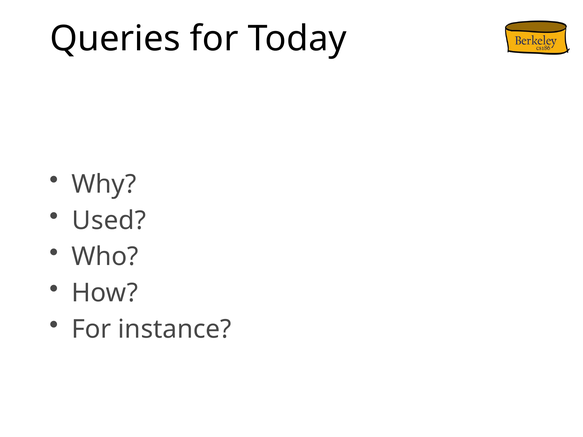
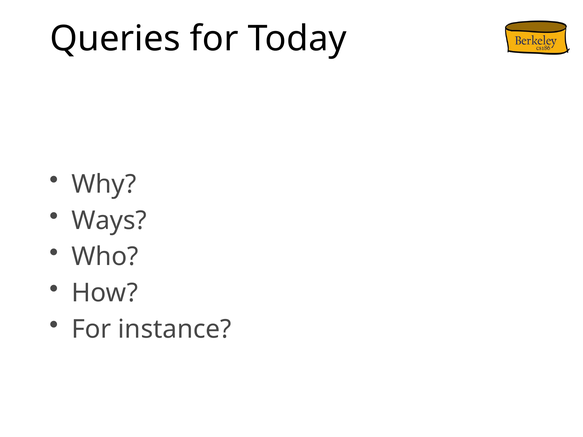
Used: Used -> Ways (109, 221)
